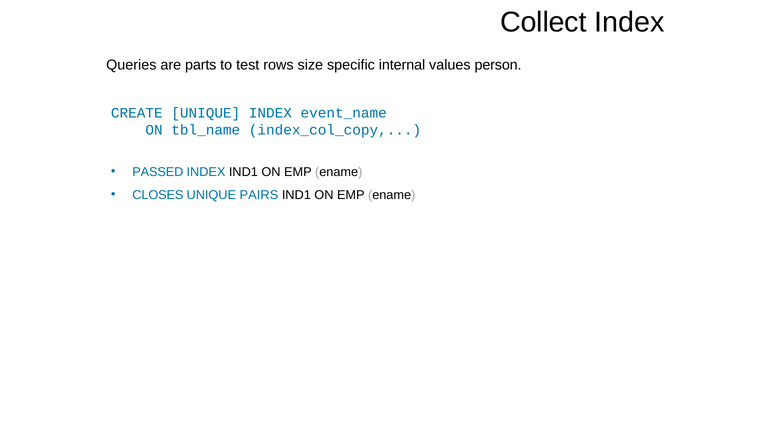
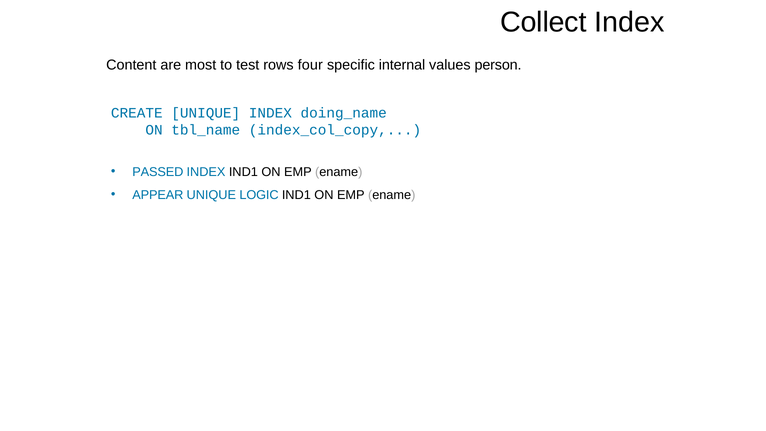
Queries: Queries -> Content (131, 65)
parts: parts -> most (201, 65)
size: size -> four (310, 65)
event_name: event_name -> doing_name (344, 113)
CLOSES: CLOSES -> APPEAR (158, 195)
PAIRS: PAIRS -> LOGIC (259, 195)
